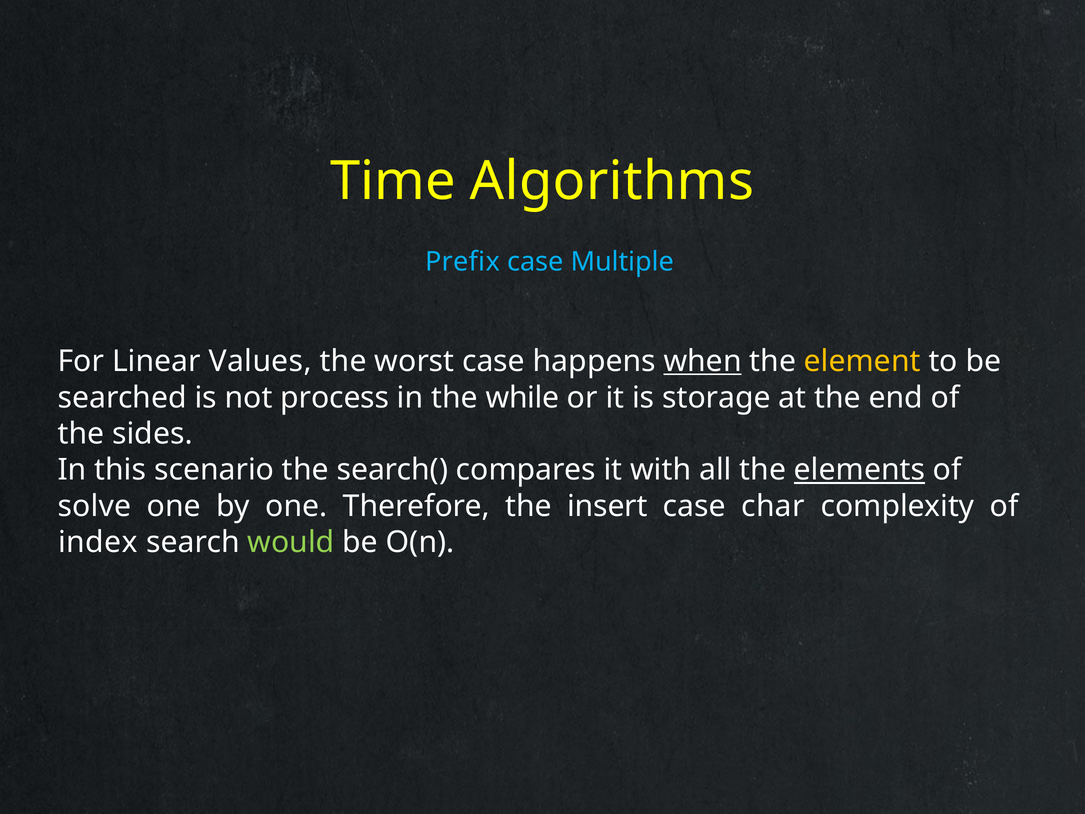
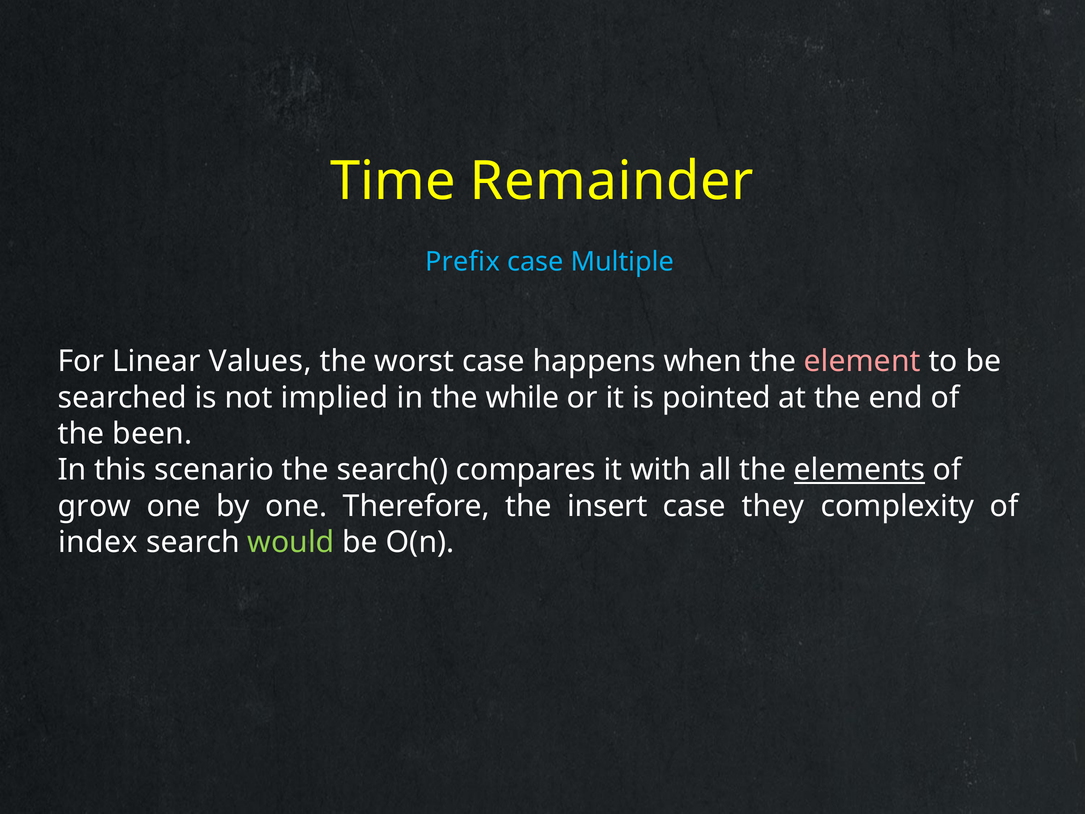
Algorithms: Algorithms -> Remainder (612, 181)
when underline: present -> none (703, 361)
element colour: yellow -> pink (862, 361)
process: process -> implied (335, 397)
storage: storage -> pointed (717, 397)
sides: sides -> been (152, 434)
solve: solve -> grow (94, 506)
char: char -> they (773, 506)
